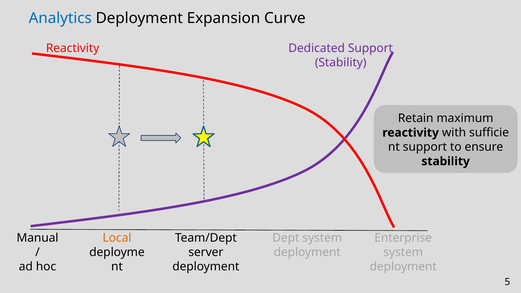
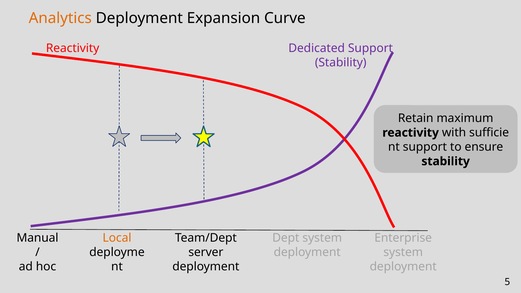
Analytics colour: blue -> orange (60, 18)
